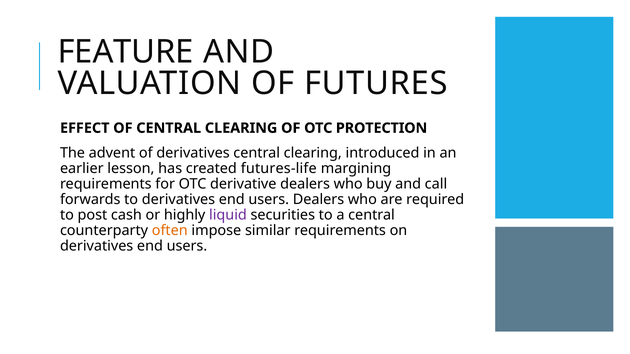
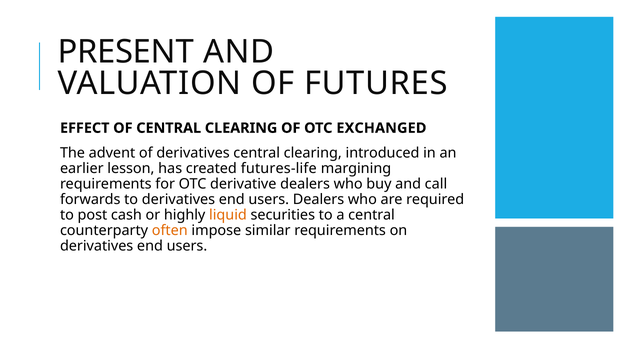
FEATURE: FEATURE -> PRESENT (126, 52)
PROTECTION: PROTECTION -> EXCHANGED (381, 128)
liquid colour: purple -> orange (228, 215)
